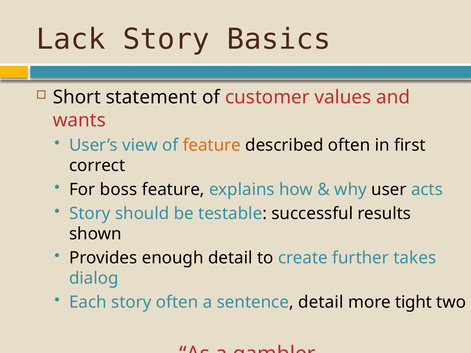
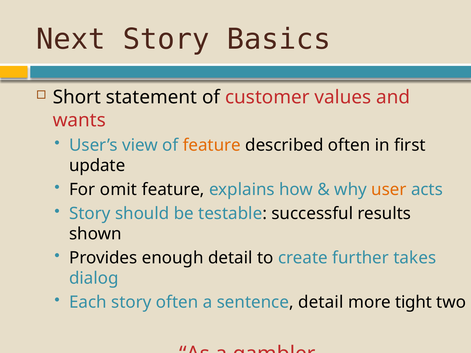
Lack: Lack -> Next (71, 39)
correct: correct -> update (97, 166)
boss: boss -> omit (119, 190)
user colour: black -> orange (389, 190)
